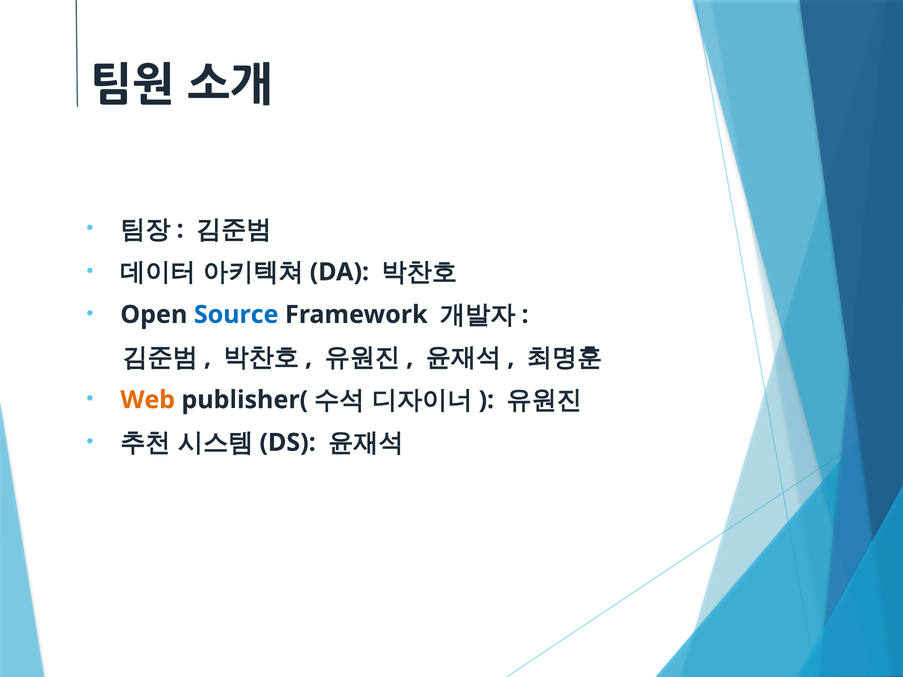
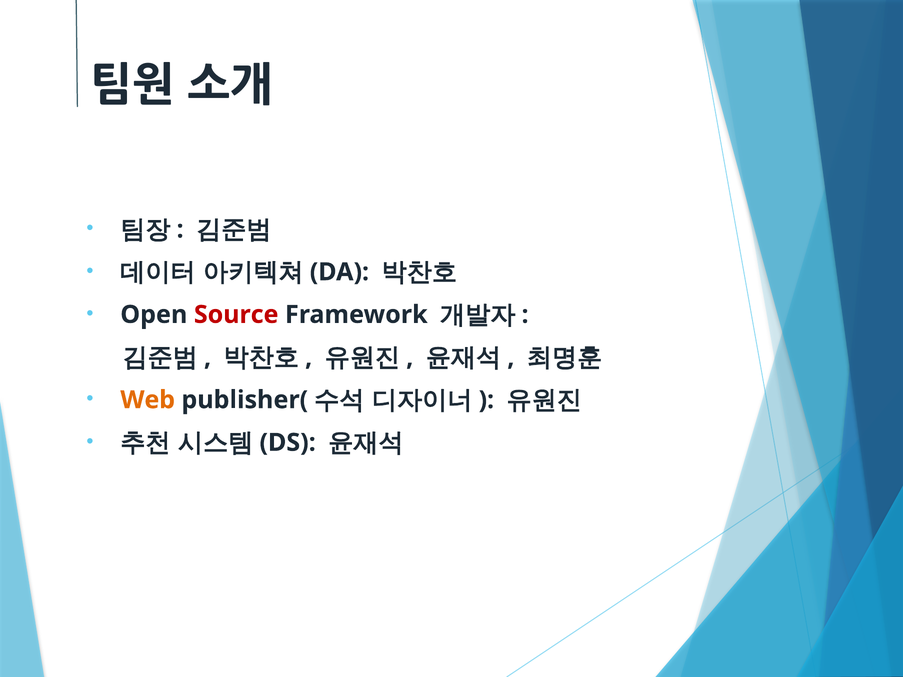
Source colour: blue -> red (236, 315)
